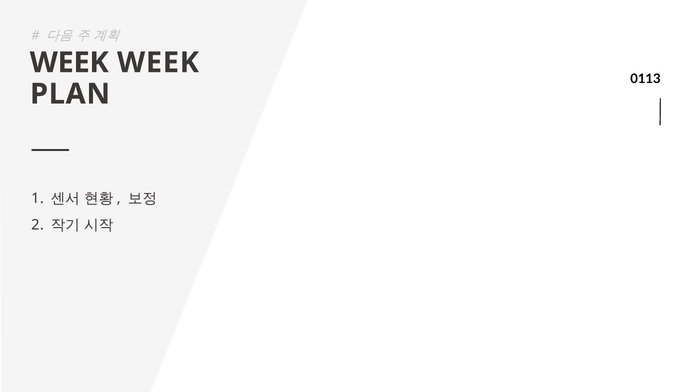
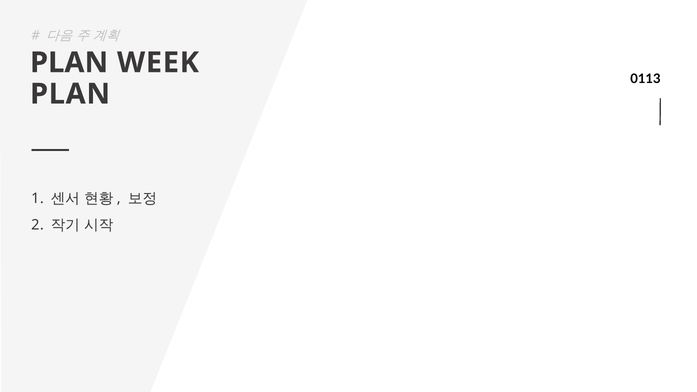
WEEK: WEEK -> PLAN (69, 63)
